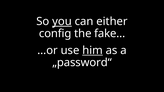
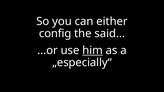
you underline: present -> none (62, 21)
fake…: fake… -> said… (110, 34)
„password“: „password“ -> „especially“ (82, 63)
